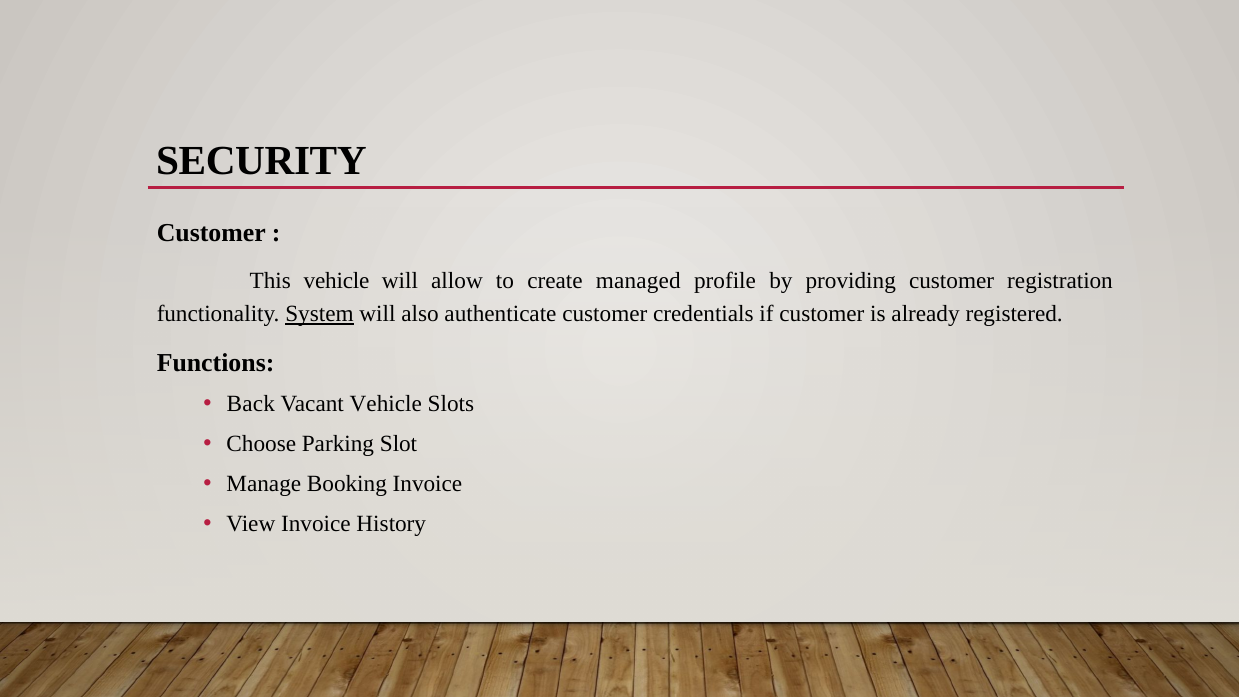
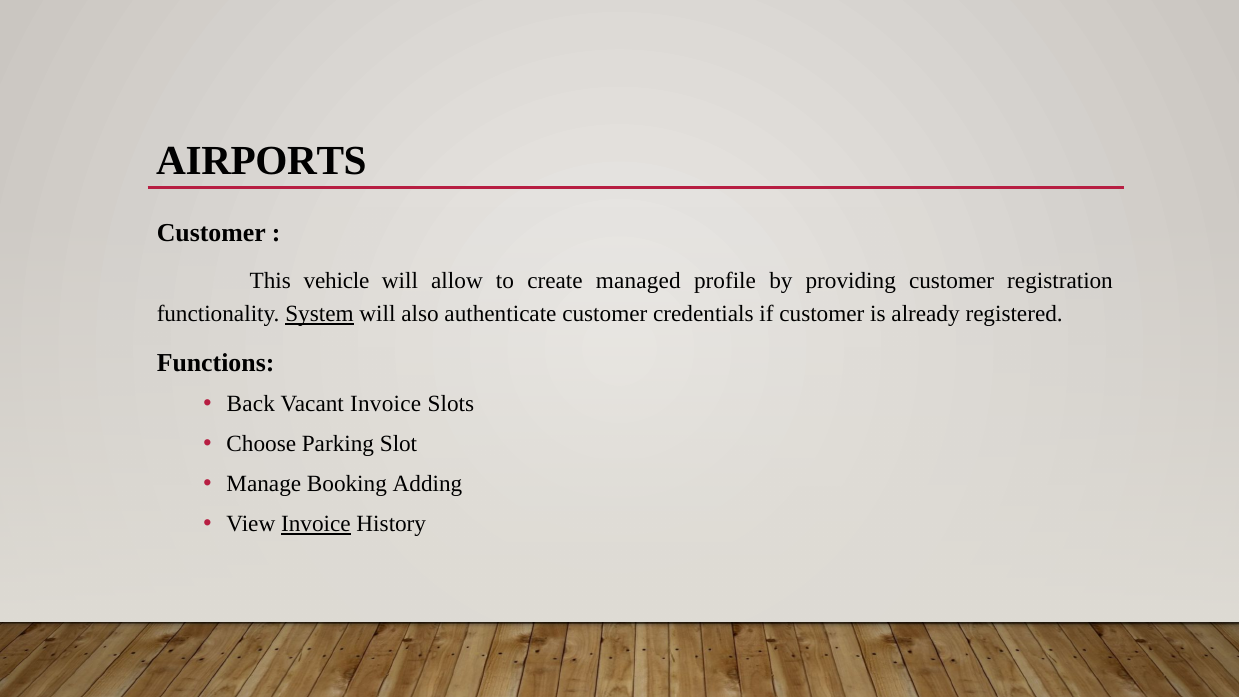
SECURITY: SECURITY -> AIRPORTS (261, 161)
Vacant Vehicle: Vehicle -> Invoice (386, 404)
Booking Invoice: Invoice -> Adding (427, 484)
Invoice underline: none -> present (316, 524)
